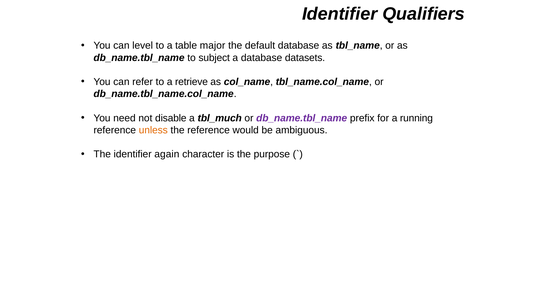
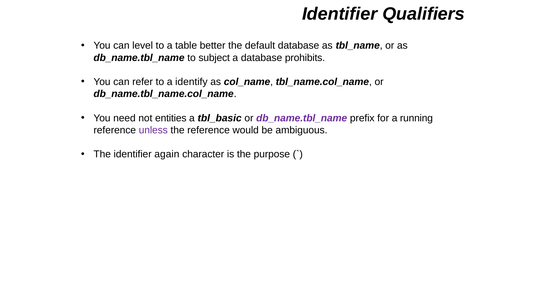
major: major -> better (213, 46)
datasets: datasets -> prohibits (305, 58)
retrieve: retrieve -> identify (191, 82)
disable: disable -> entities (171, 118)
tbl_much: tbl_much -> tbl_basic (220, 118)
unless colour: orange -> purple (153, 130)
